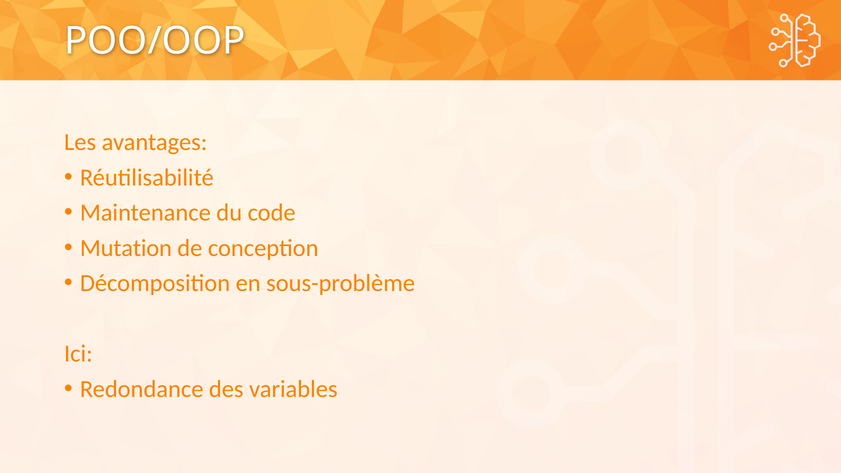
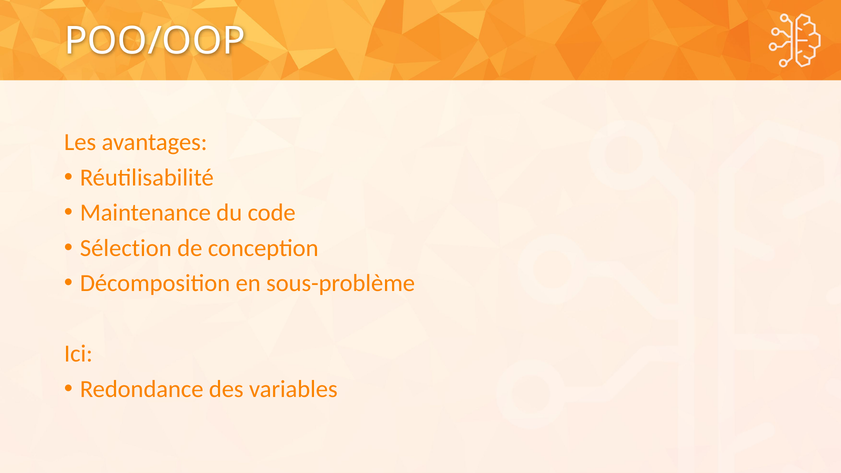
Mutation: Mutation -> Sélection (126, 248)
